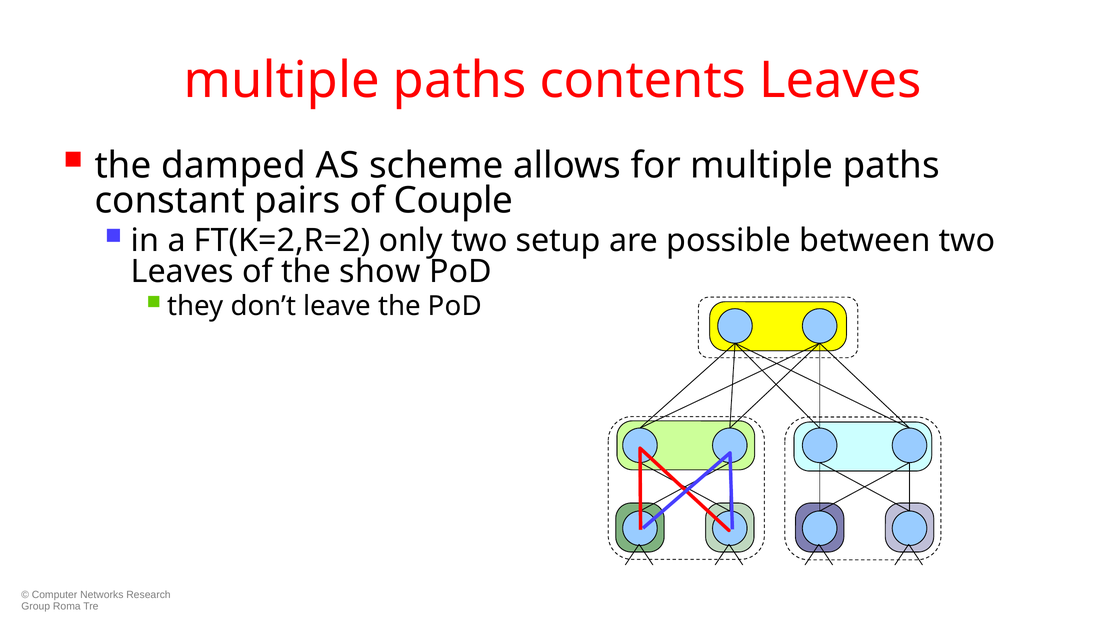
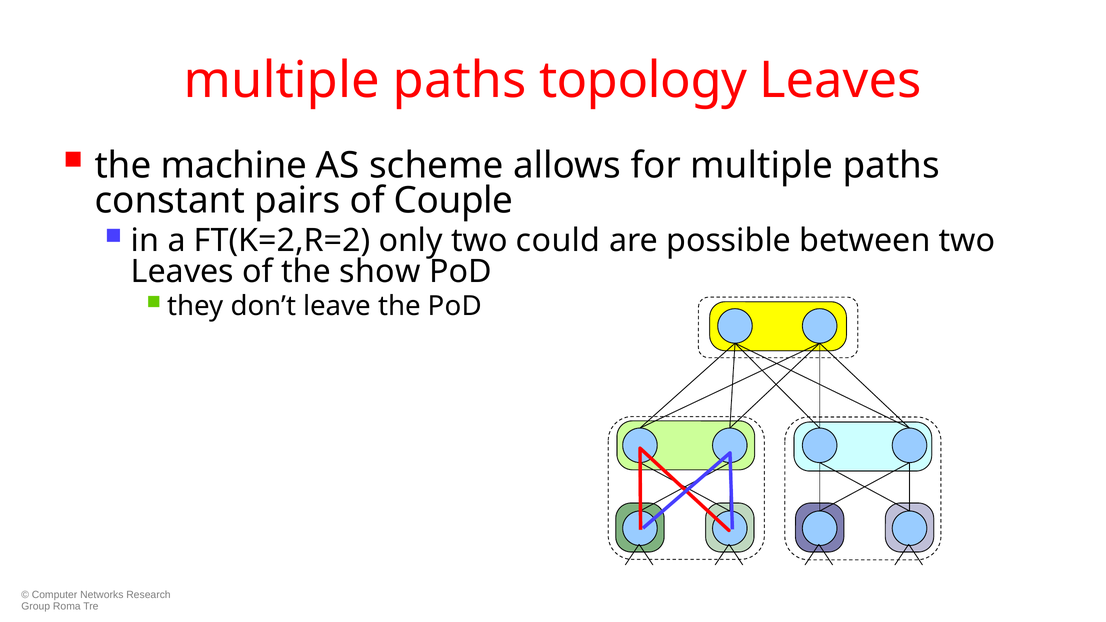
contents: contents -> topology (643, 80)
damped: damped -> machine (234, 165)
setup: setup -> could (558, 241)
